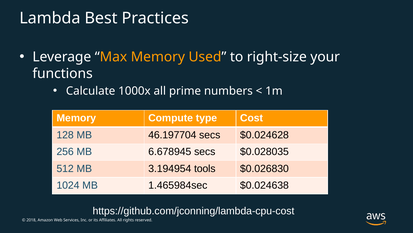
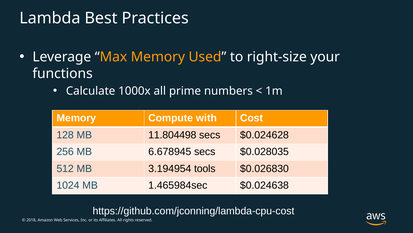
type: type -> with (206, 118)
46.197704: 46.197704 -> 11.804498 (172, 135)
